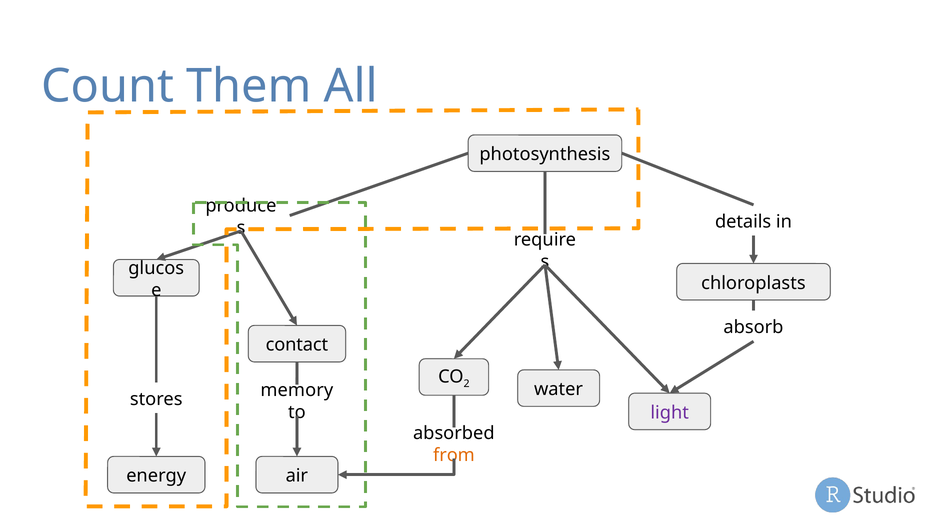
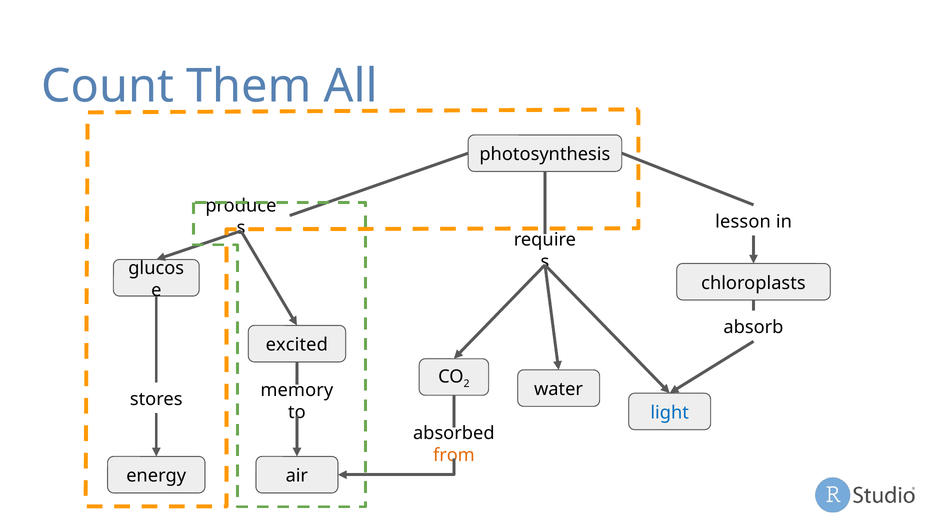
details: details -> lesson (743, 221)
contact: contact -> excited (297, 345)
light colour: purple -> blue (670, 412)
